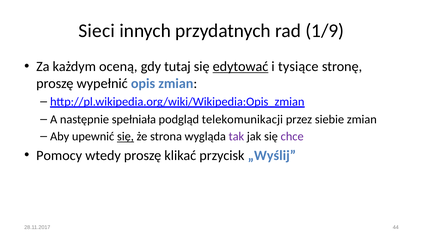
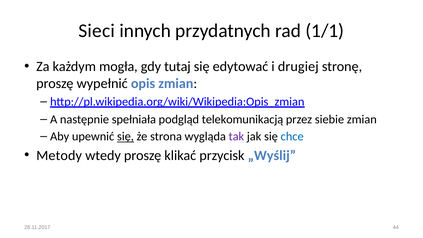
1/9: 1/9 -> 1/1 (325, 31)
oceną: oceną -> mogła (118, 67)
edytować underline: present -> none (240, 67)
tysiące: tysiące -> drugiej (298, 67)
telekomunikacji: telekomunikacji -> telekomunikacją (243, 119)
chce colour: purple -> blue (292, 137)
Pomocy: Pomocy -> Metody (59, 155)
